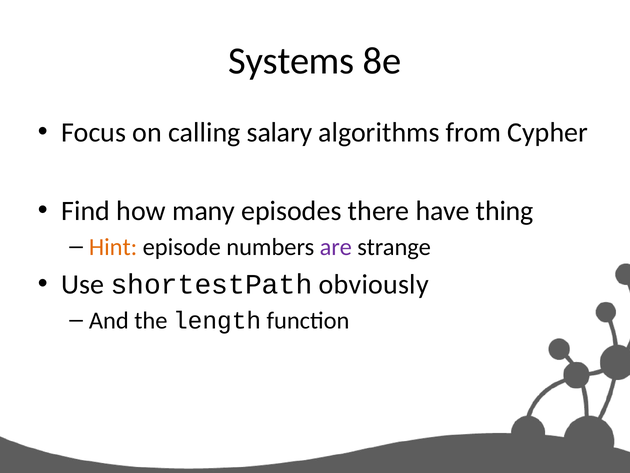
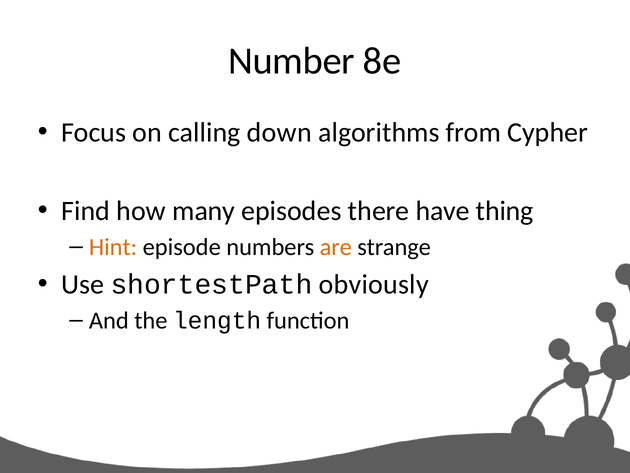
Systems: Systems -> Number (291, 61)
salary: salary -> down (279, 132)
are colour: purple -> orange (336, 247)
